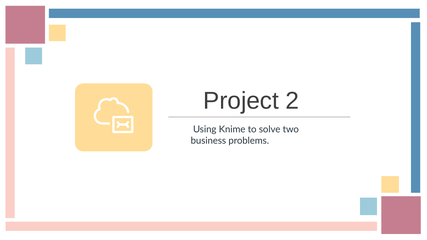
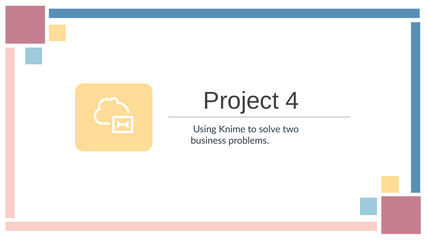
2: 2 -> 4 (292, 101)
